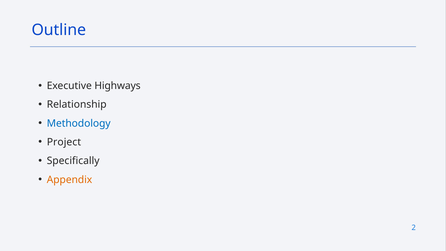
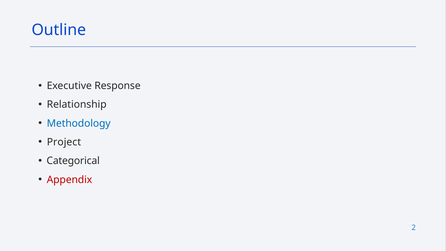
Highways: Highways -> Response (118, 86)
Specifically: Specifically -> Categorical (73, 161)
Appendix colour: orange -> red (69, 180)
